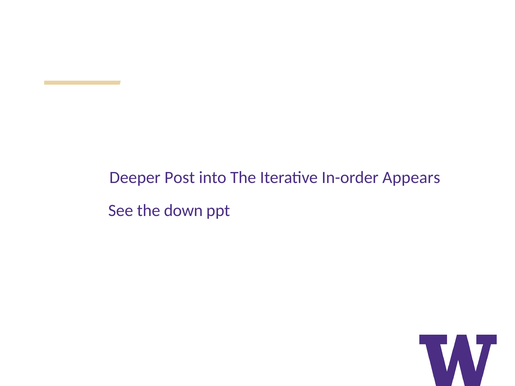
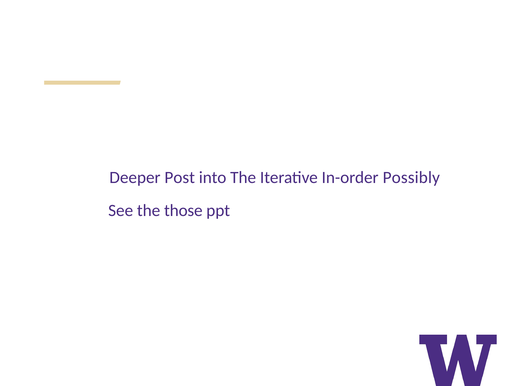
Appears: Appears -> Possibly (411, 178)
down: down -> those (183, 211)
